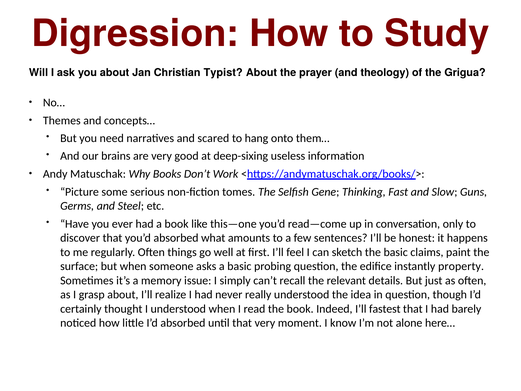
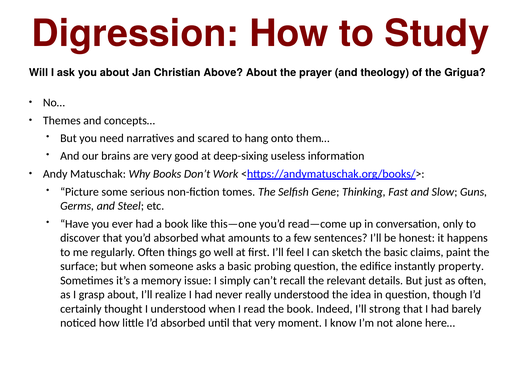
Typist: Typist -> Above (223, 72)
fastest: fastest -> strong (385, 309)
